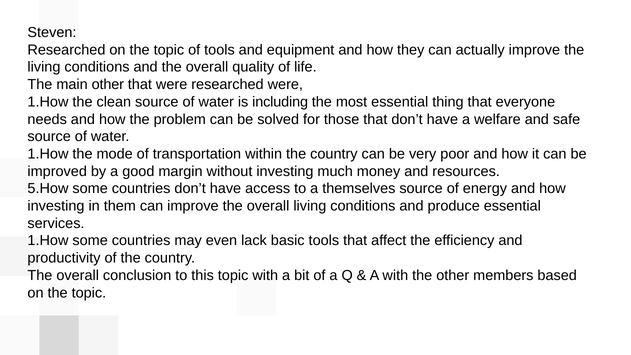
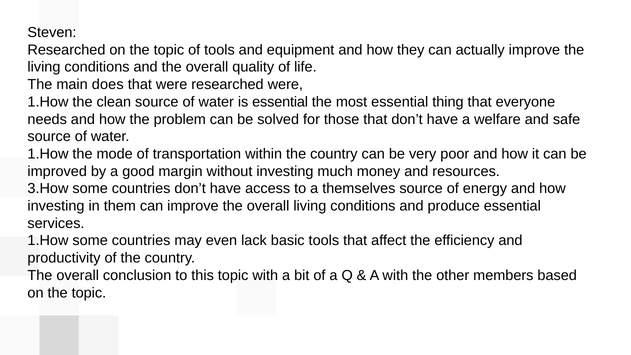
main other: other -> does (108, 85)
is including: including -> essential (280, 102)
5.How: 5.How -> 3.How (48, 189)
